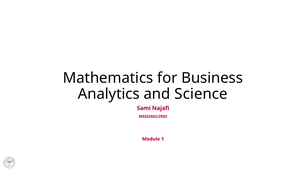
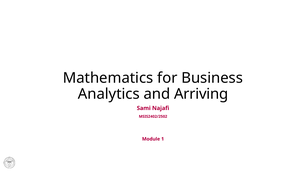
Science: Science -> Arriving (201, 94)
